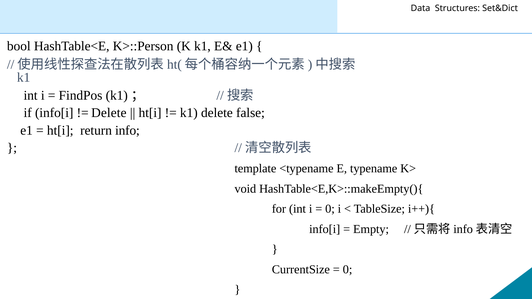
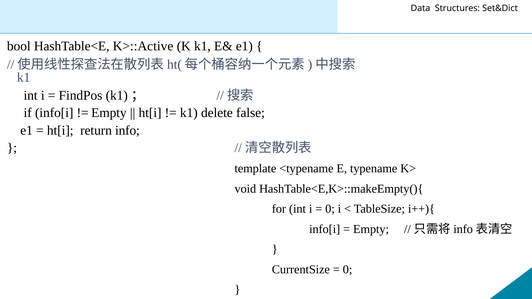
K>::Person: K>::Person -> K>::Active (143, 46)
Delete: Delete -> Empty (109, 113)
